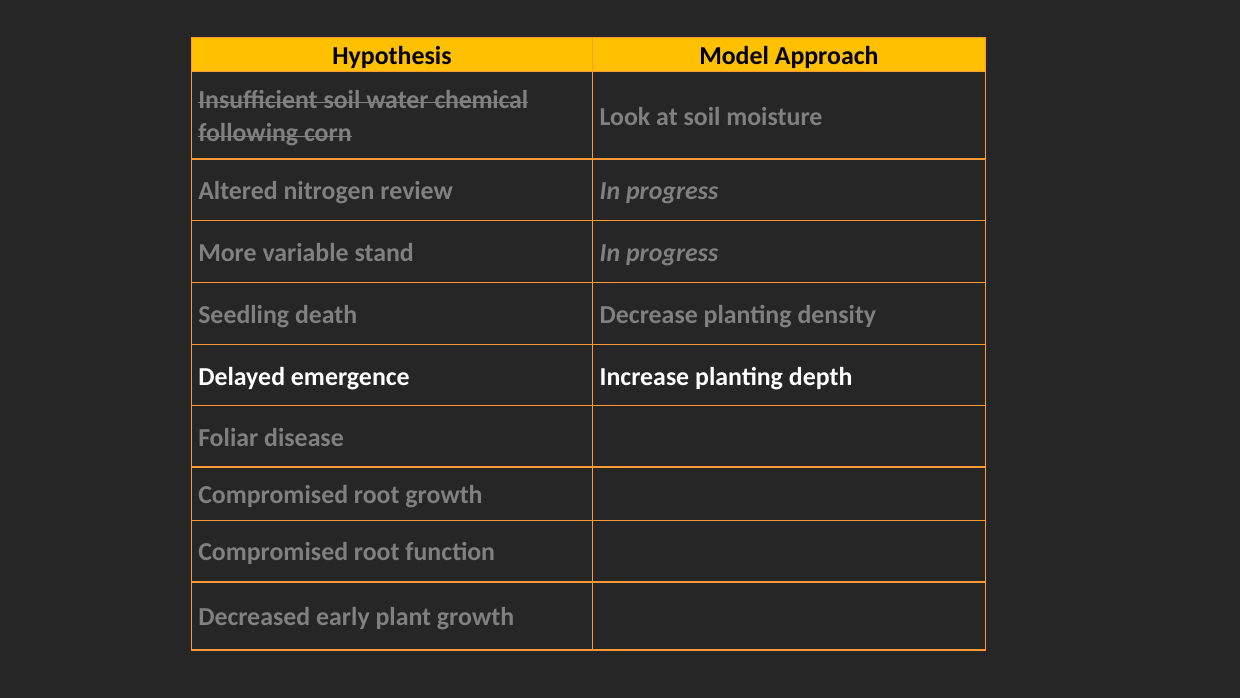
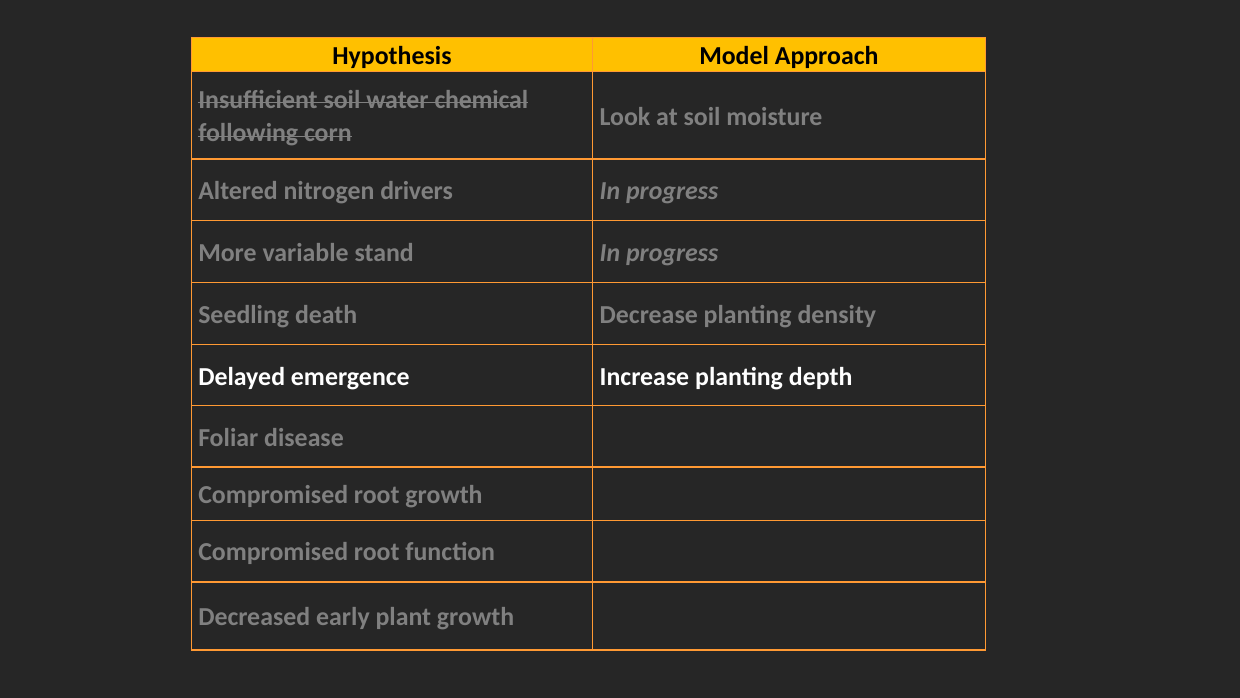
review: review -> drivers (417, 191)
